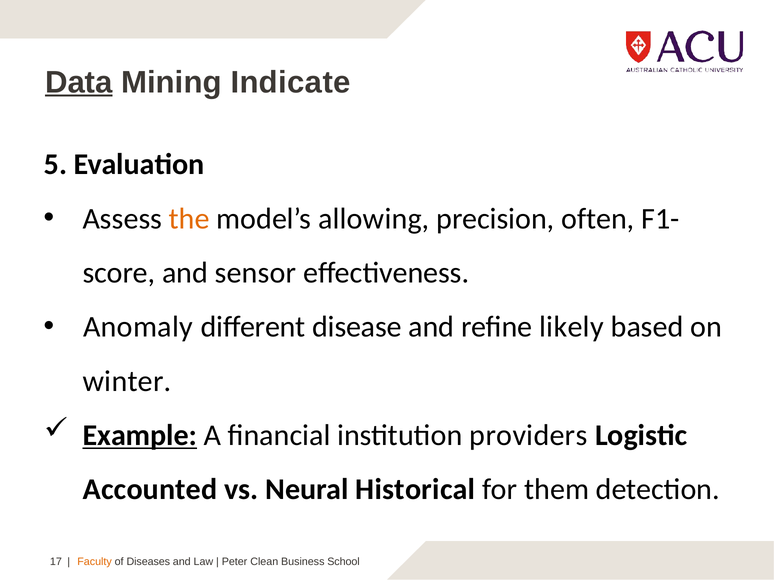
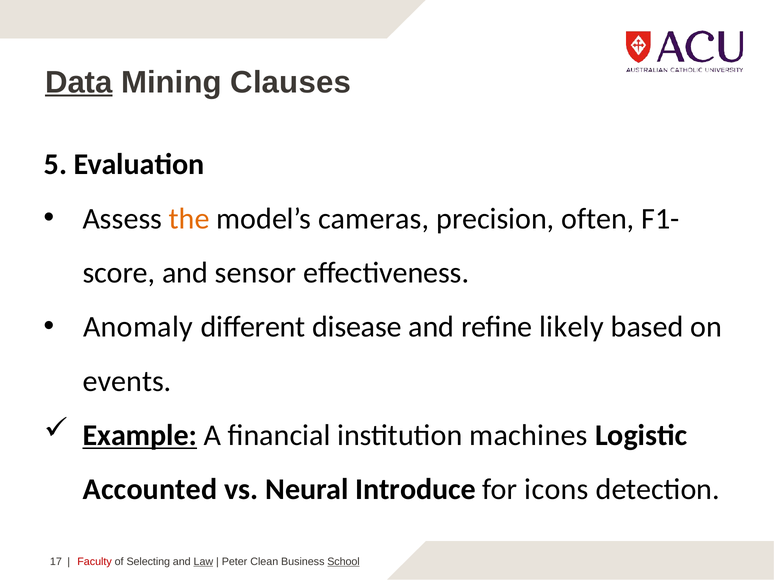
Indicate: Indicate -> Clauses (291, 82)
allowing: allowing -> cameras (374, 219)
winter: winter -> events (127, 381)
providers: providers -> machines (529, 436)
Historical: Historical -> Introduce (416, 490)
them: them -> icons (556, 490)
Faculty colour: orange -> red (95, 562)
Diseases: Diseases -> Selecting (148, 562)
Law underline: none -> present (203, 562)
School underline: none -> present (343, 562)
